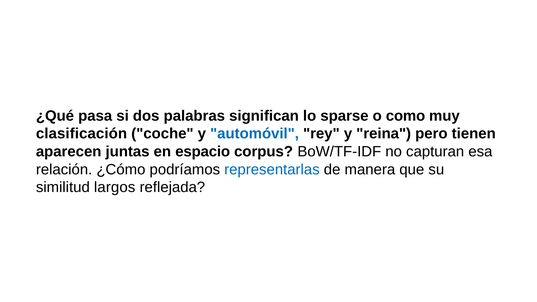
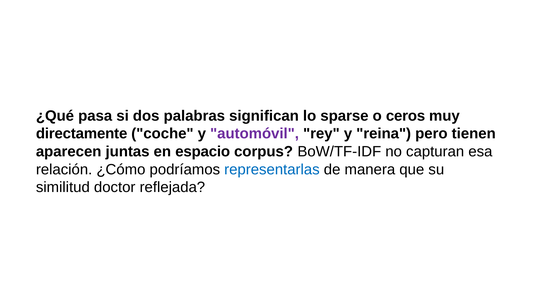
como: como -> ceros (406, 116)
clasificación: clasificación -> directamente (82, 134)
automóvil colour: blue -> purple (255, 134)
largos: largos -> doctor (115, 187)
